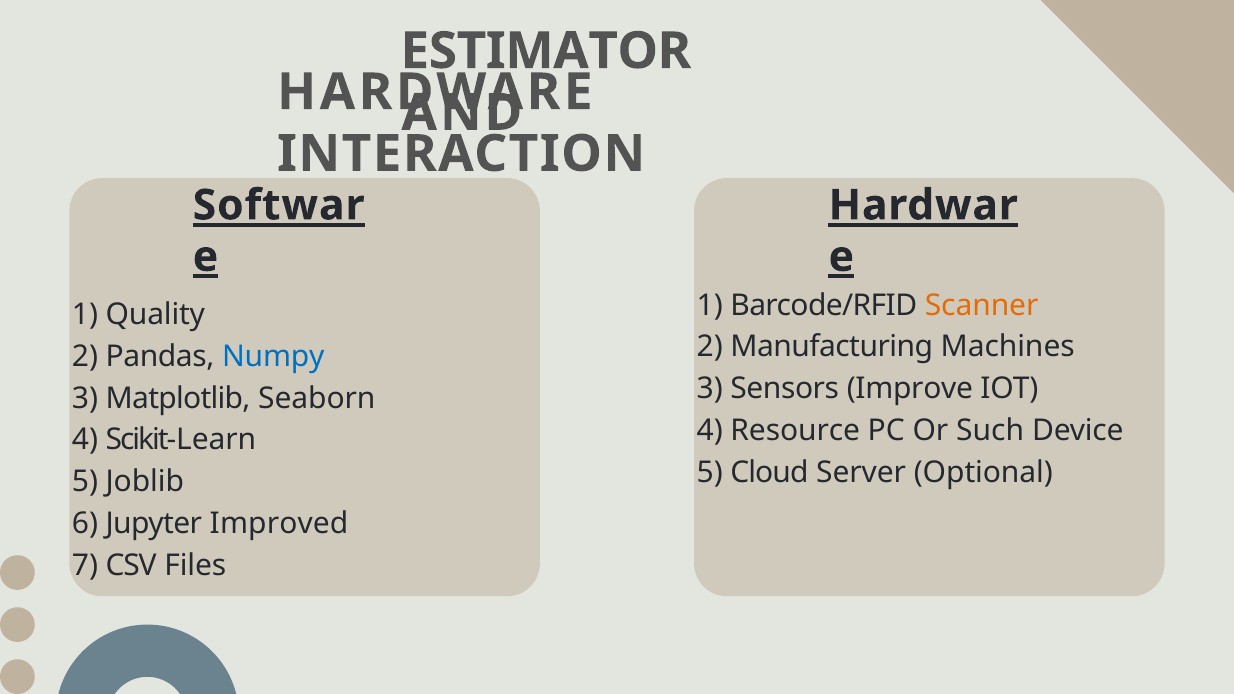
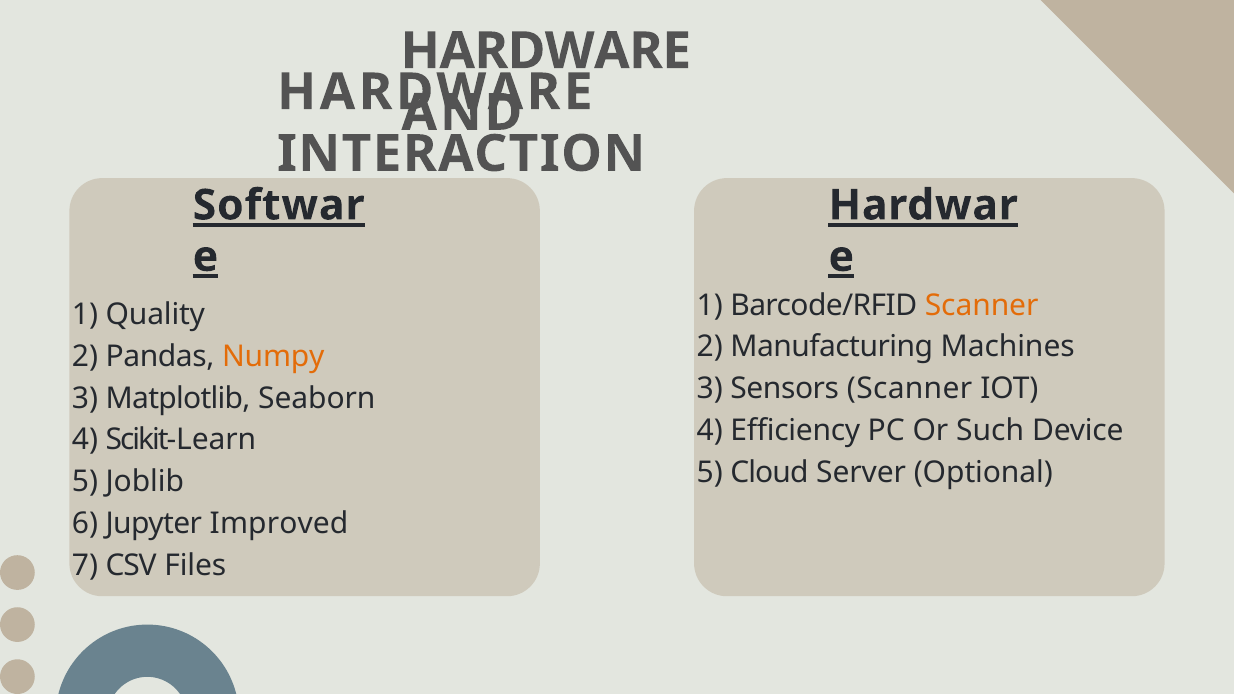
ESTIMATOR: ESTIMATOR -> HARDWARE (546, 51)
Numpy colour: blue -> orange (273, 357)
Sensors Improve: Improve -> Scanner (910, 389)
Resource: Resource -> Efficiency (795, 431)
